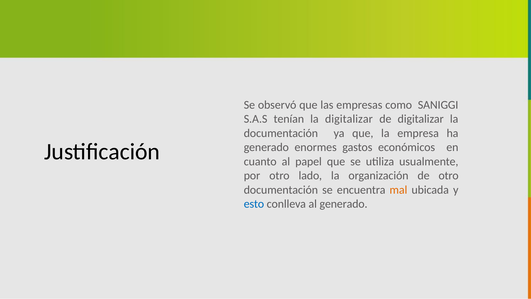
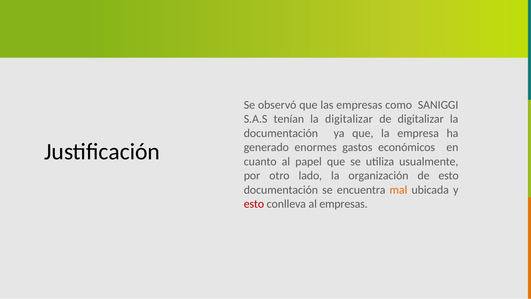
de otro: otro -> esto (449, 176)
esto colour: blue -> red (254, 204)
al generado: generado -> empresas (344, 204)
